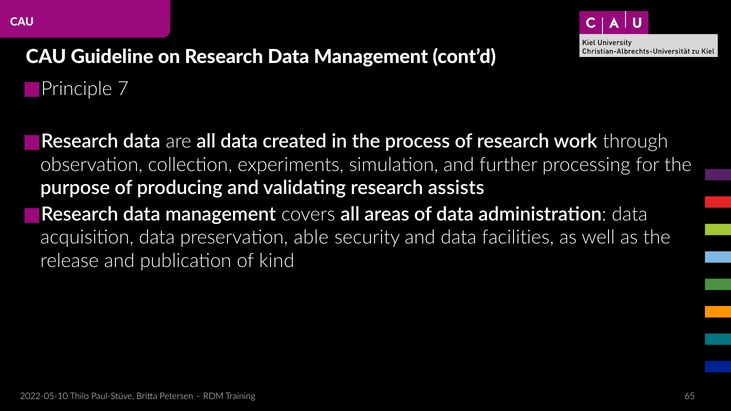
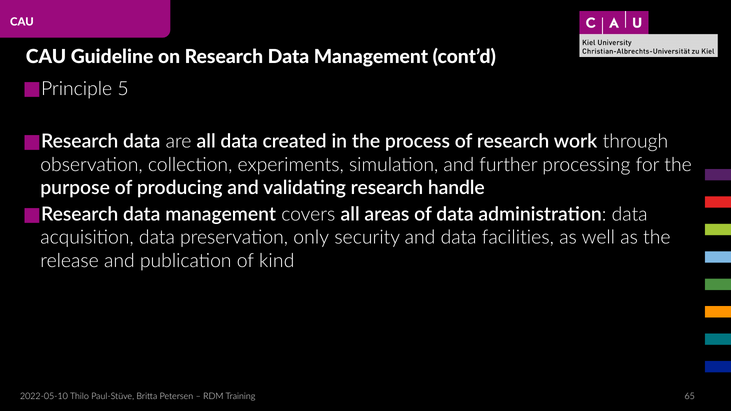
7: 7 -> 5 (123, 89)
assists: assists -> handle (456, 188)
able: able -> only (311, 238)
